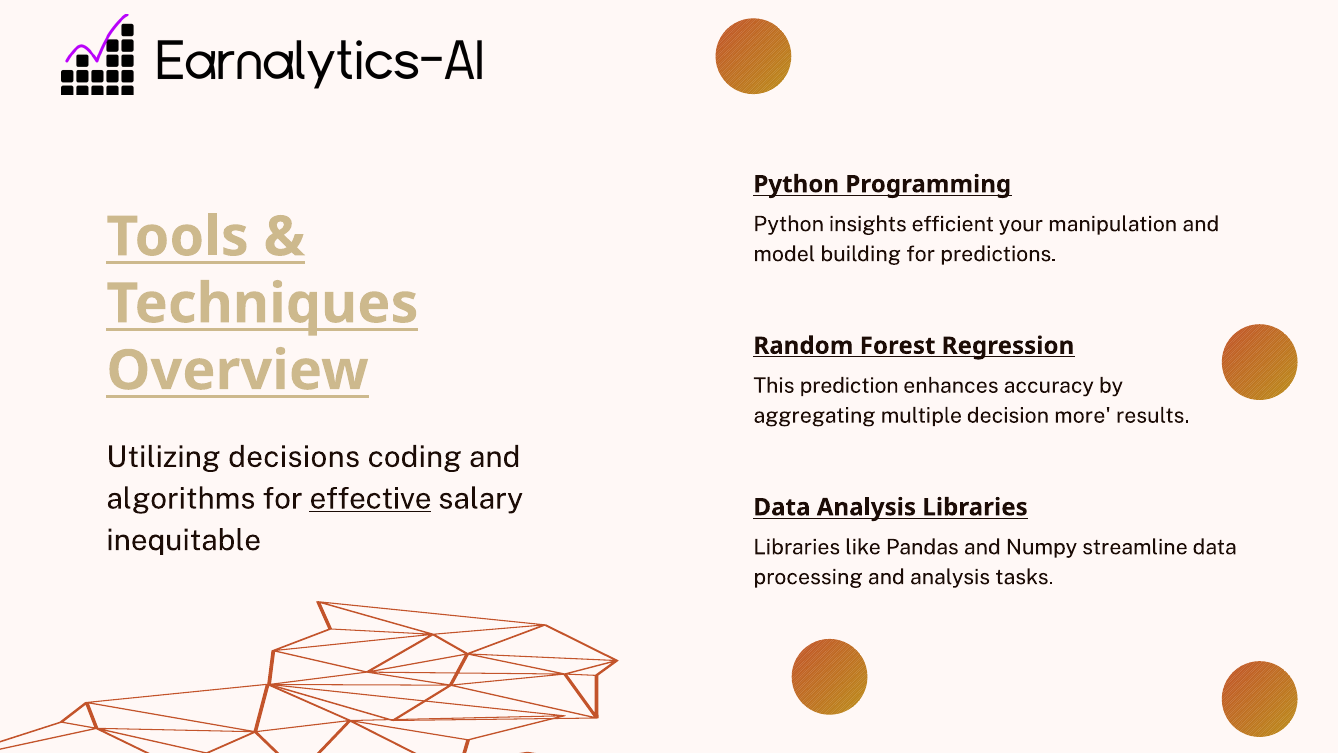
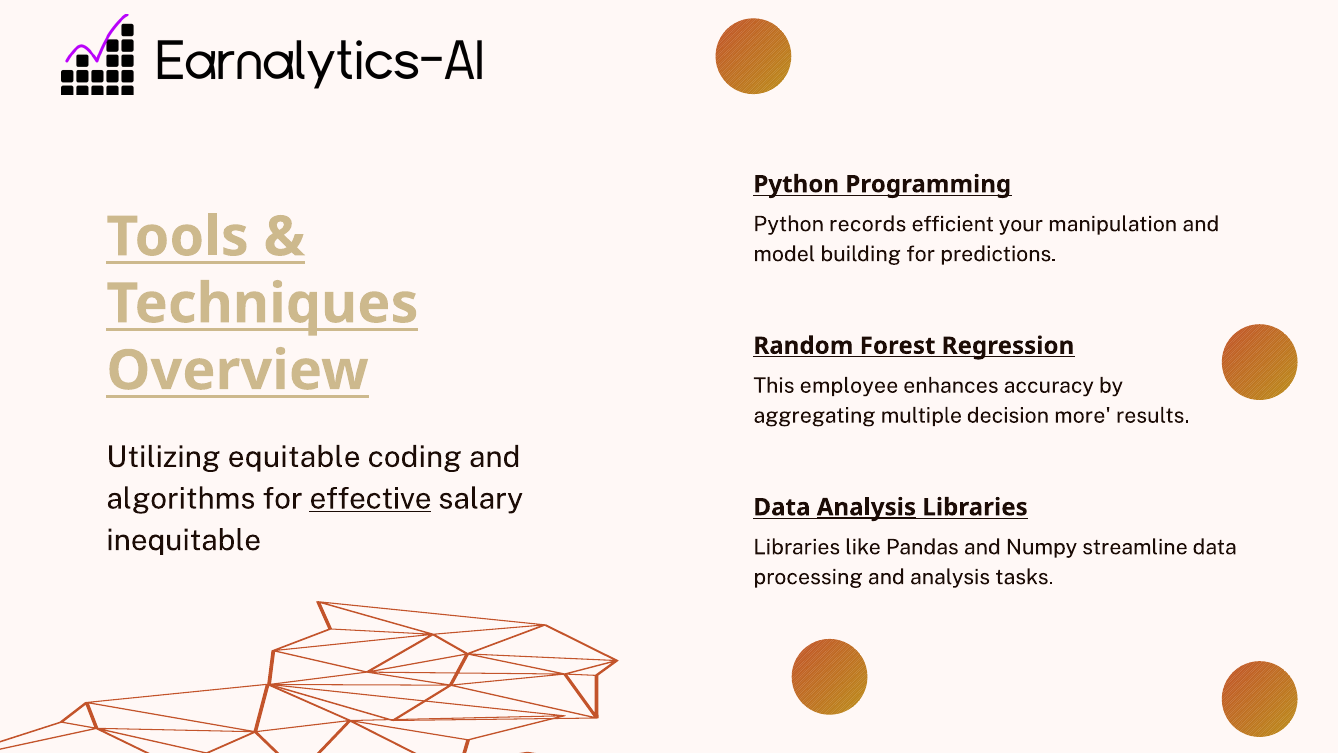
insights: insights -> records (868, 224)
prediction: prediction -> employee (849, 386)
decisions: decisions -> equitable (294, 457)
Analysis underline: none -> present (866, 507)
